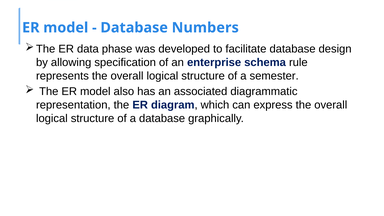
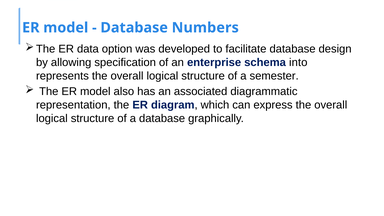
phase: phase -> option (117, 49)
rule: rule -> into (298, 62)
